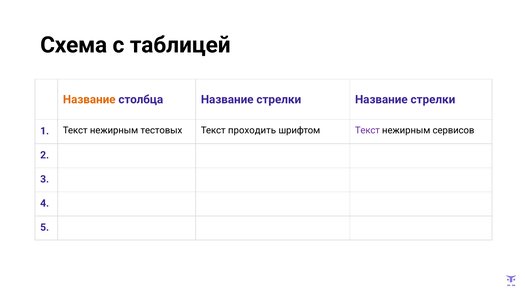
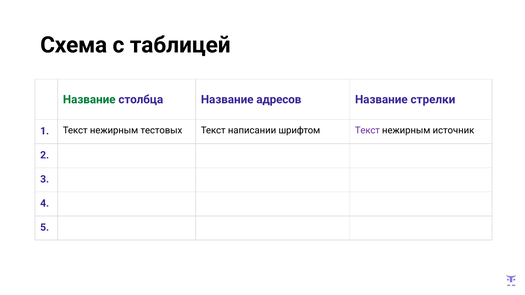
Название colour: orange -> green (89, 100)
столбца Название стрелки: стрелки -> адресов (279, 100)
проходить: проходить -> написании (252, 131)
сервисов: сервисов -> источник (453, 131)
